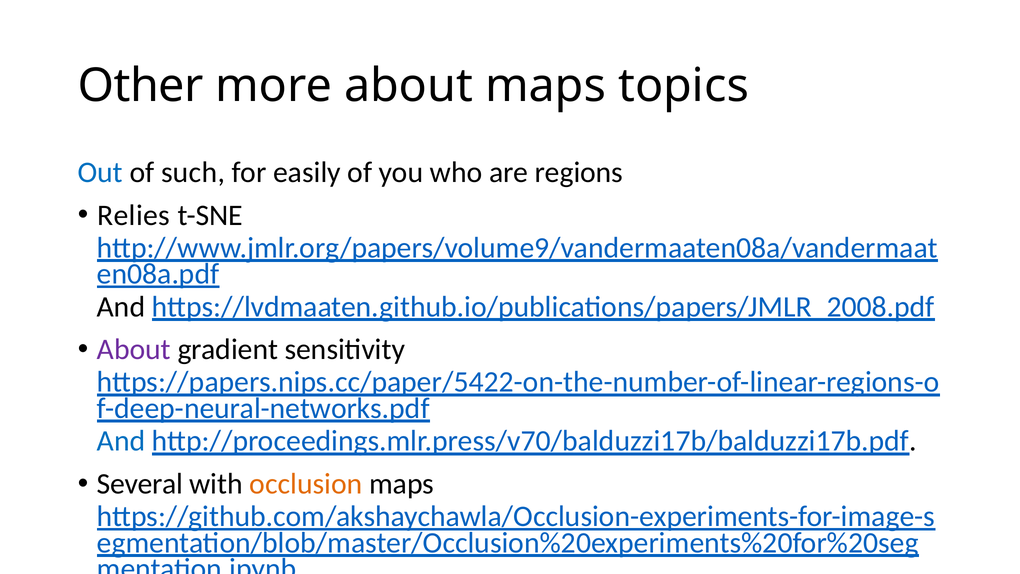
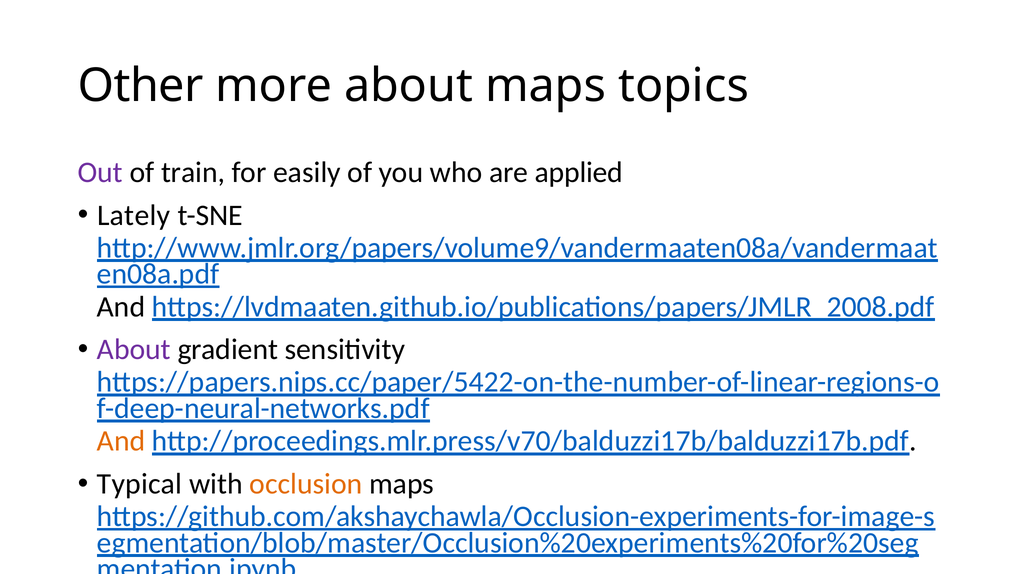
Out colour: blue -> purple (100, 172)
such: such -> train (193, 172)
regions: regions -> applied (579, 172)
Relies: Relies -> Lately (134, 215)
And colour: blue -> orange (121, 441)
Several: Several -> Typical (140, 484)
